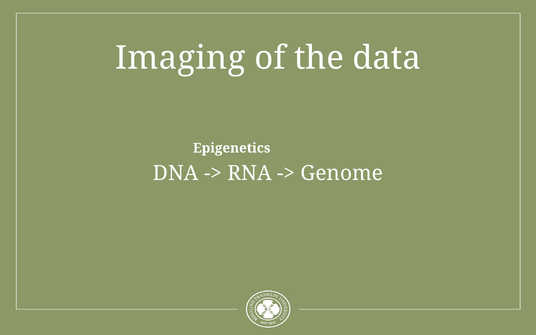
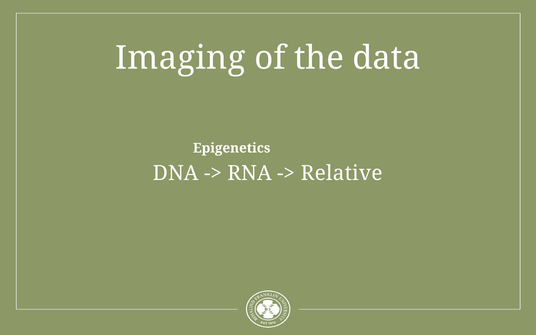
Genome: Genome -> Relative (342, 173)
